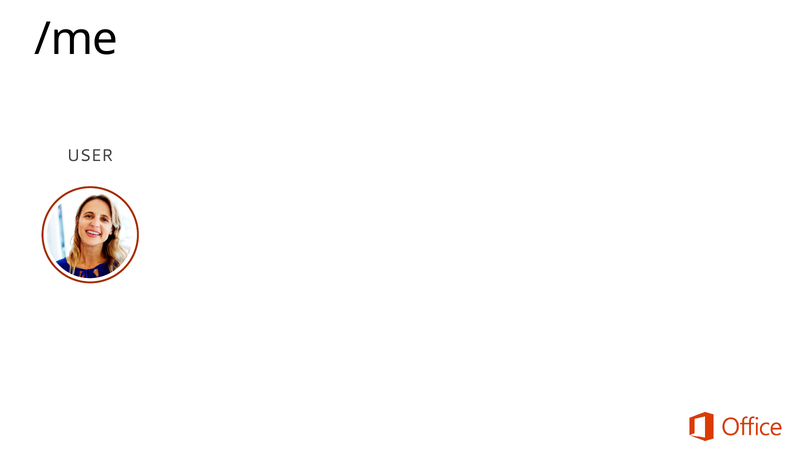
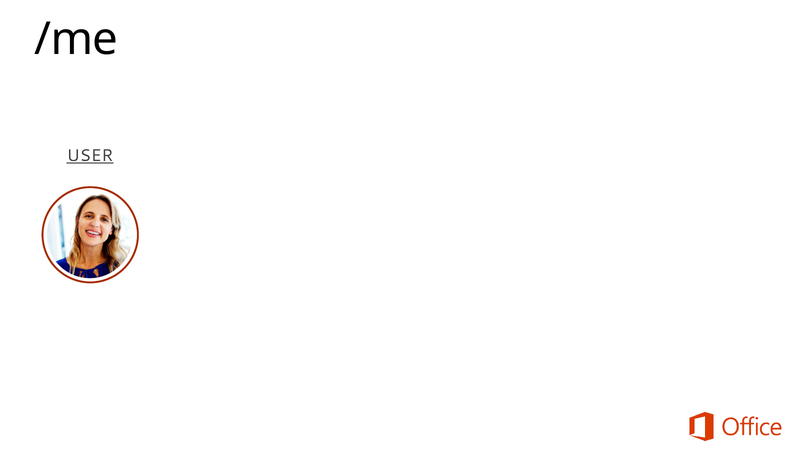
USER underline: none -> present (90, 156)
